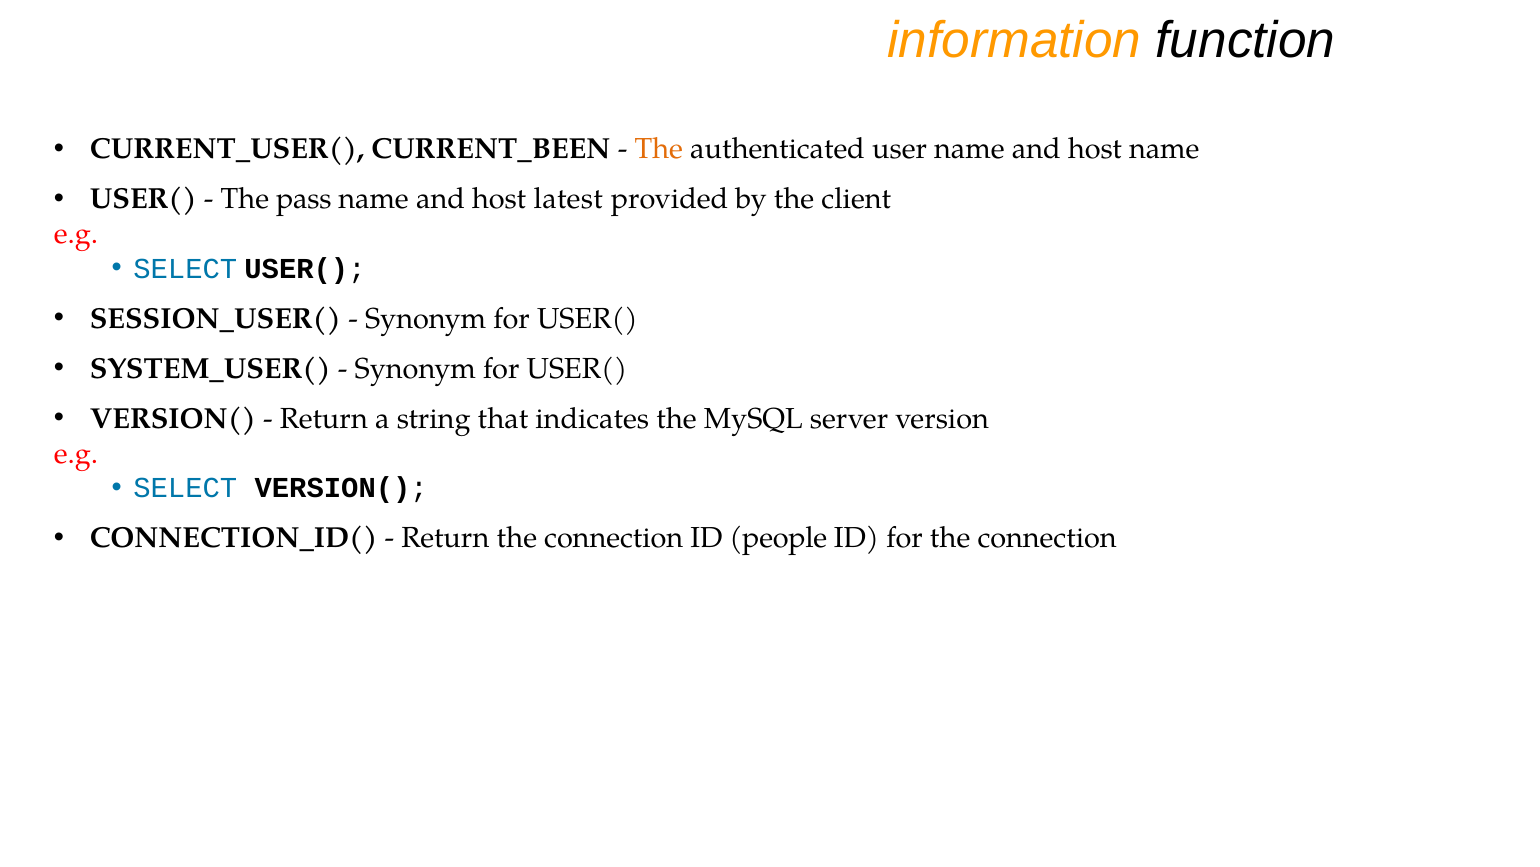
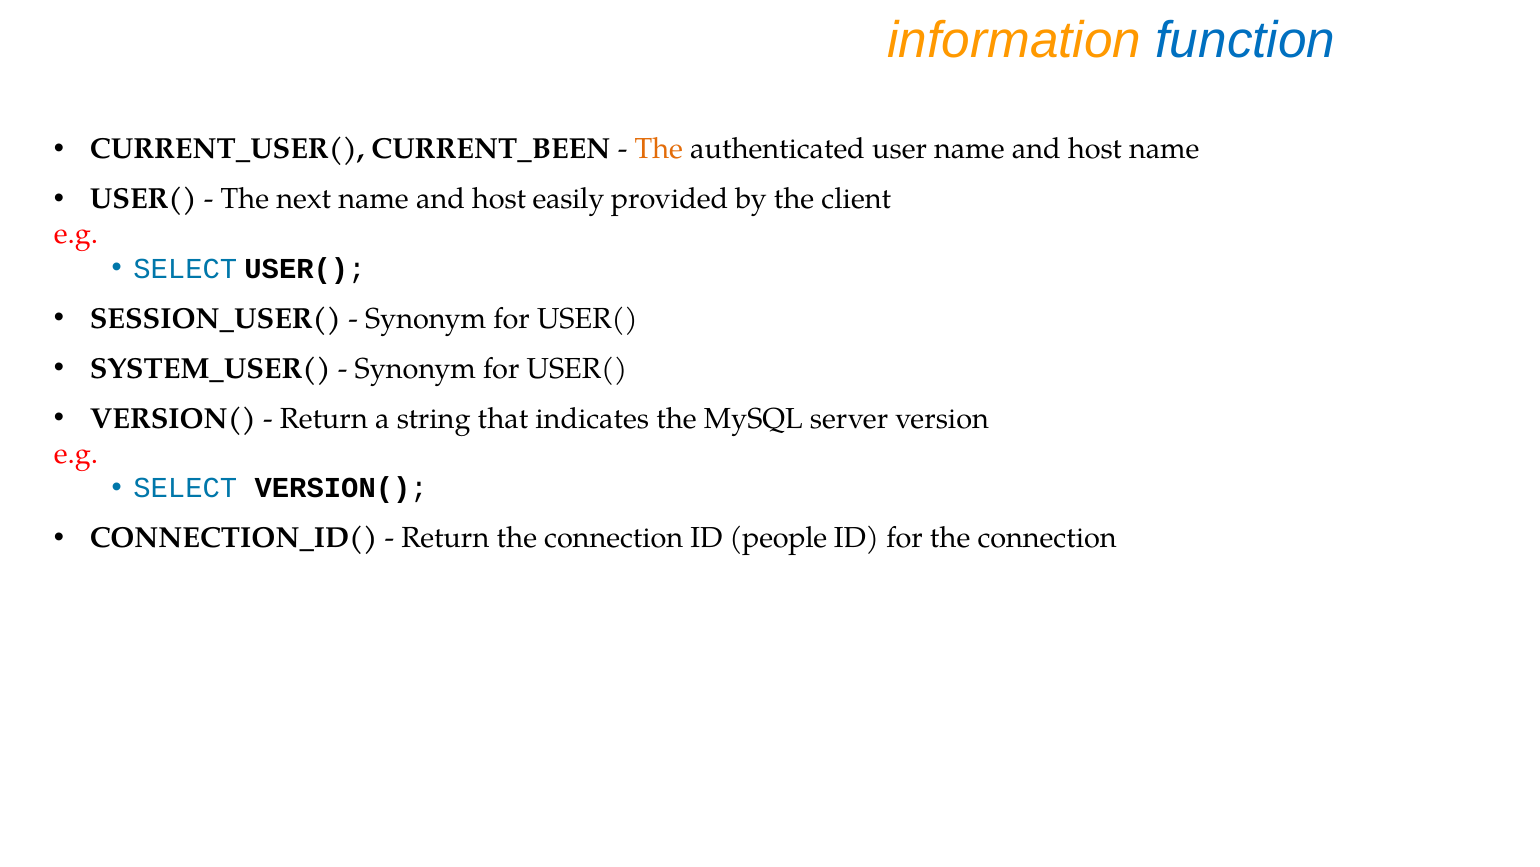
function colour: black -> blue (1246, 40)
pass: pass -> next (304, 199)
latest: latest -> easily (569, 199)
